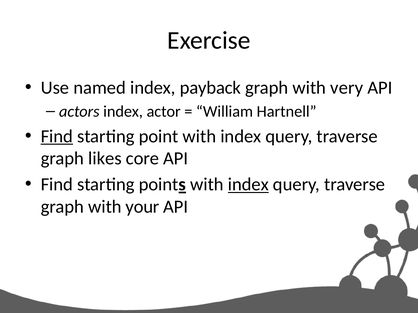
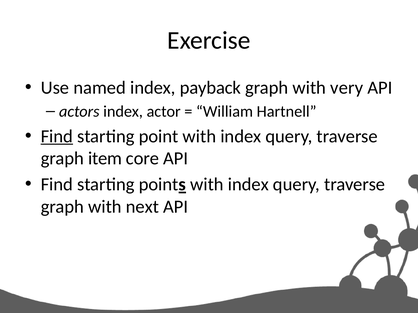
likes: likes -> item (105, 159)
index underline: present -> none (248, 185)
your: your -> next (142, 207)
